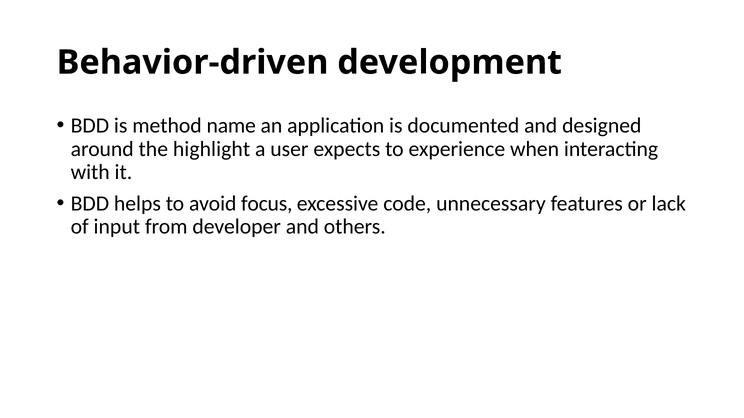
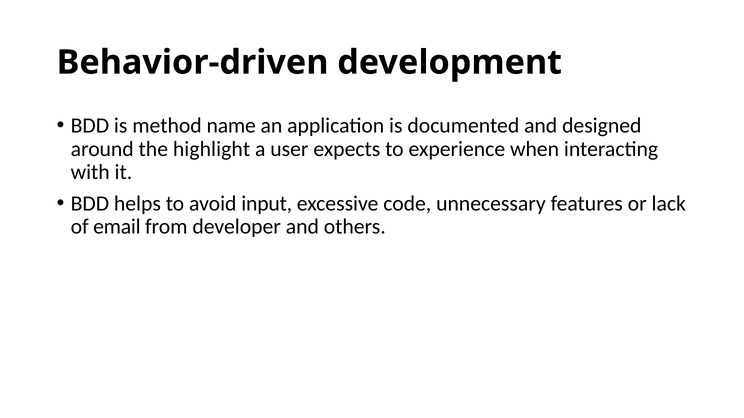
focus: focus -> input (267, 204)
input: input -> email (117, 227)
